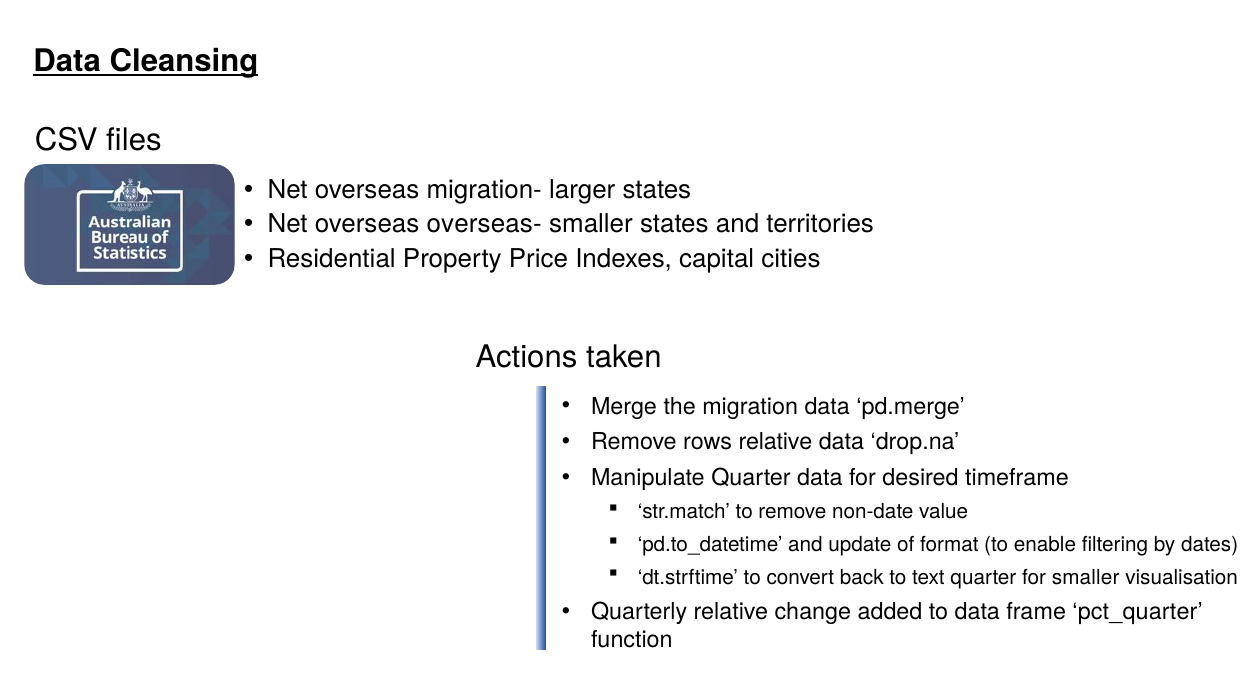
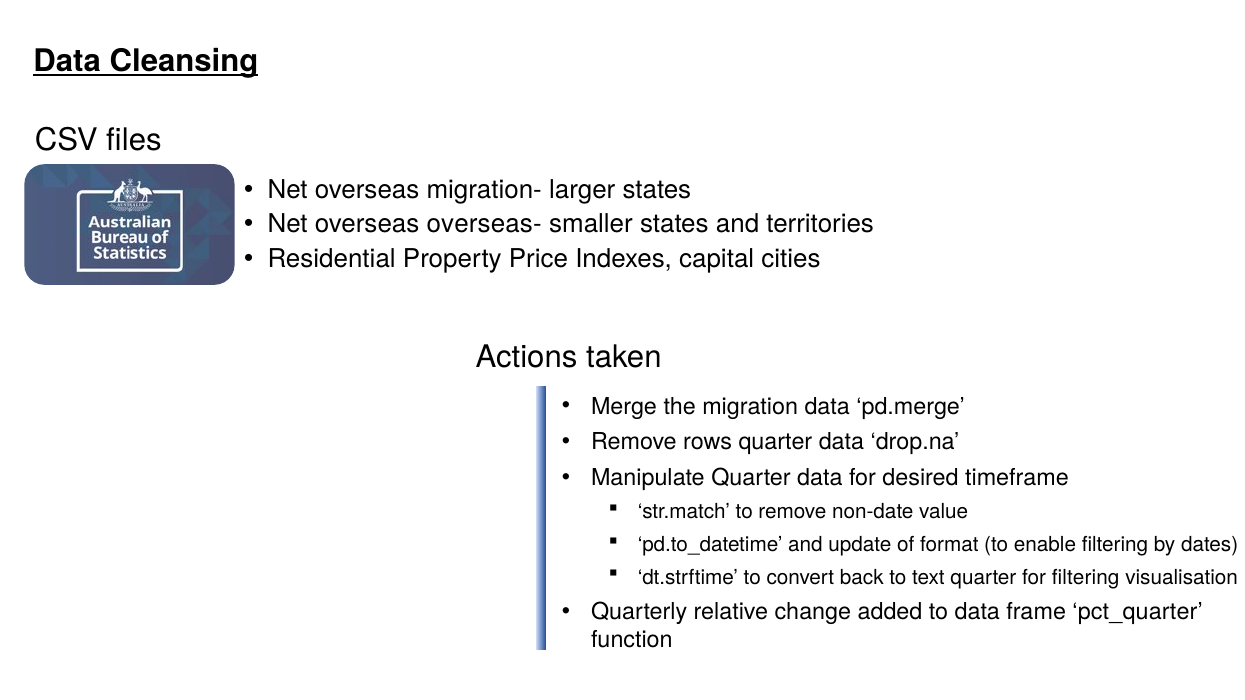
rows relative: relative -> quarter (775, 442)
for smaller: smaller -> filtering (1086, 578)
